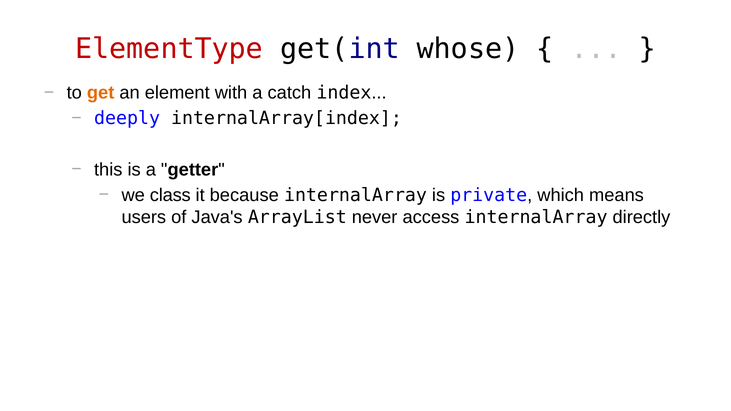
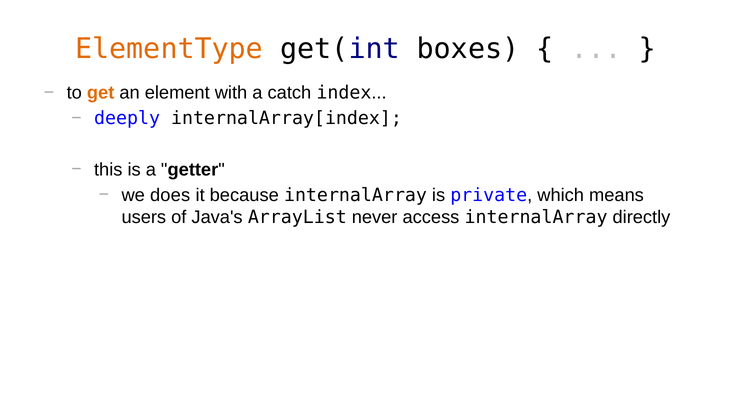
ElementType colour: red -> orange (169, 49)
whose: whose -> boxes (468, 49)
class: class -> does (170, 195)
